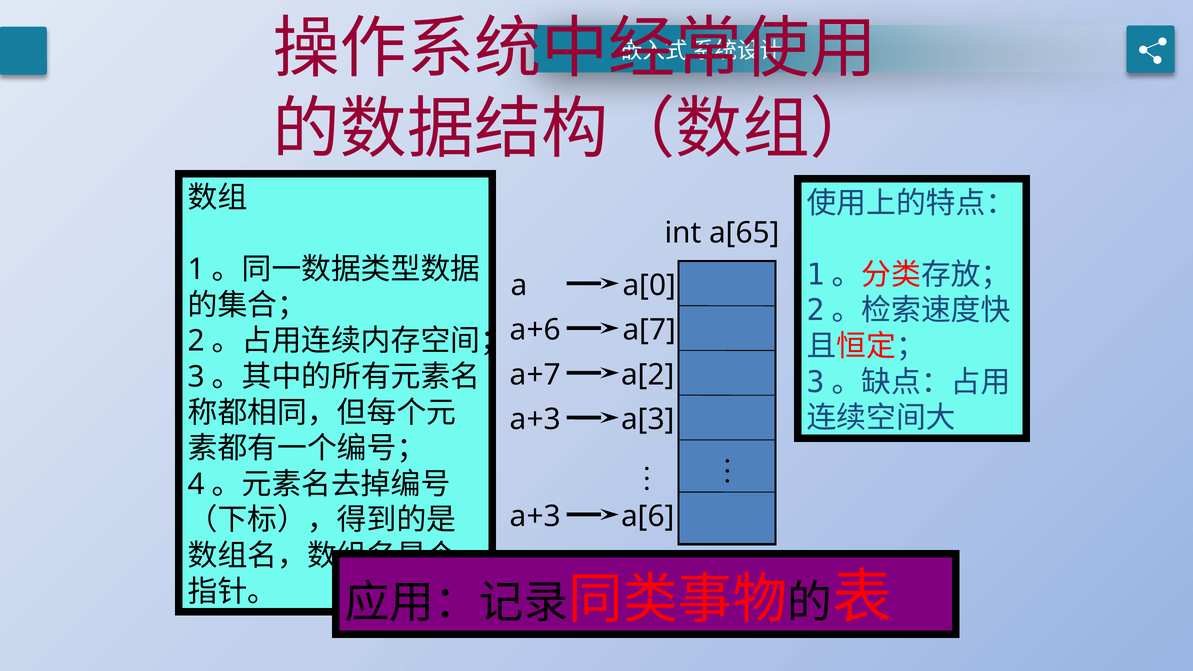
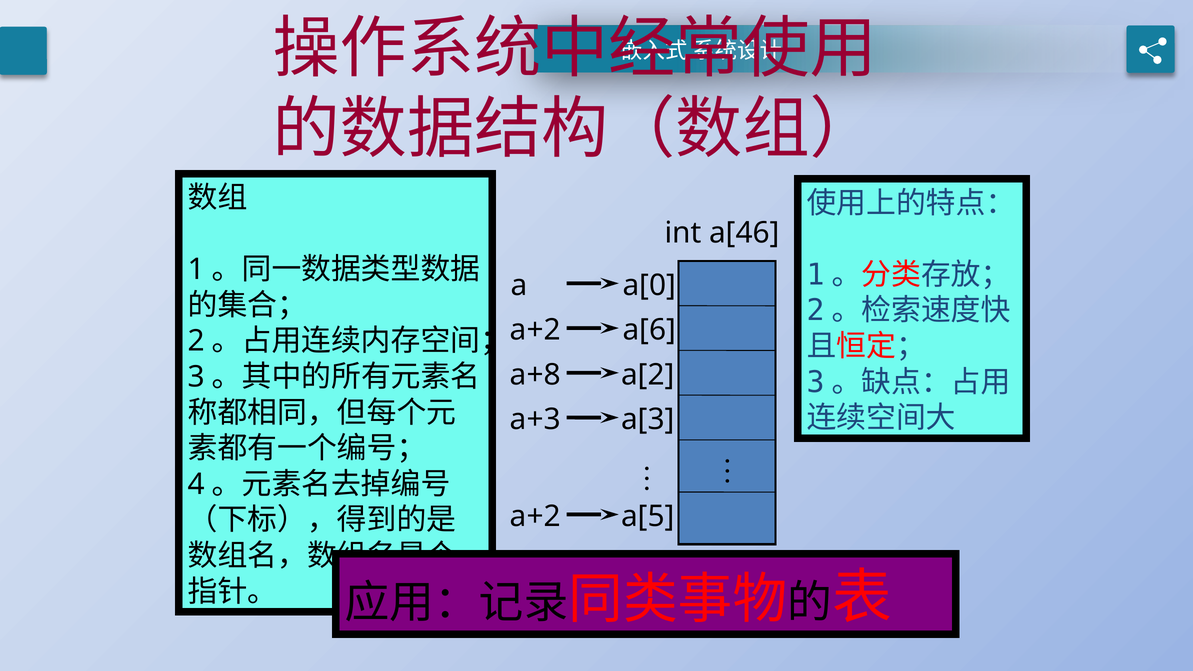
a[65: a[65 -> a[46 (744, 233)
a+6: a+6 -> a+2 (535, 330)
a[7: a[7 -> a[6 (649, 330)
a+7: a+7 -> a+8 (535, 375)
a+3: a+3 -> a+2 (535, 516)
a[6: a[6 -> a[5 (648, 516)
